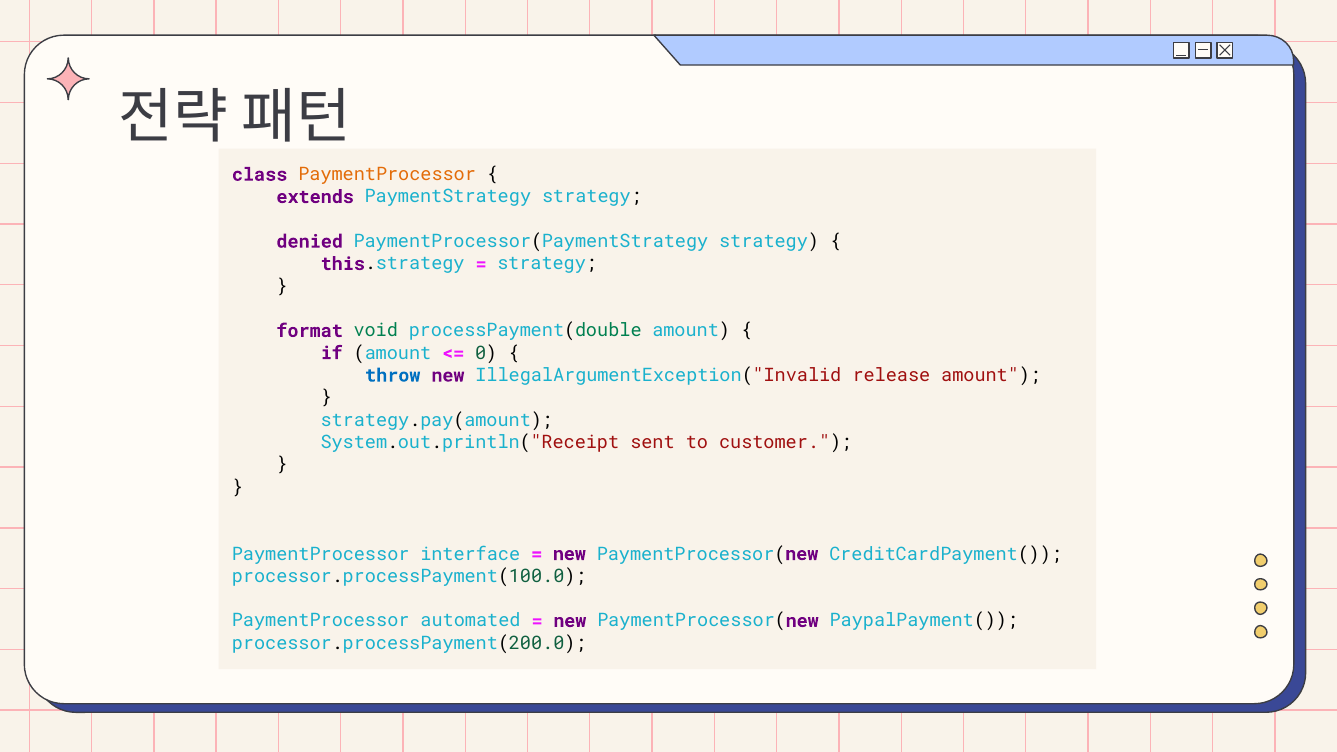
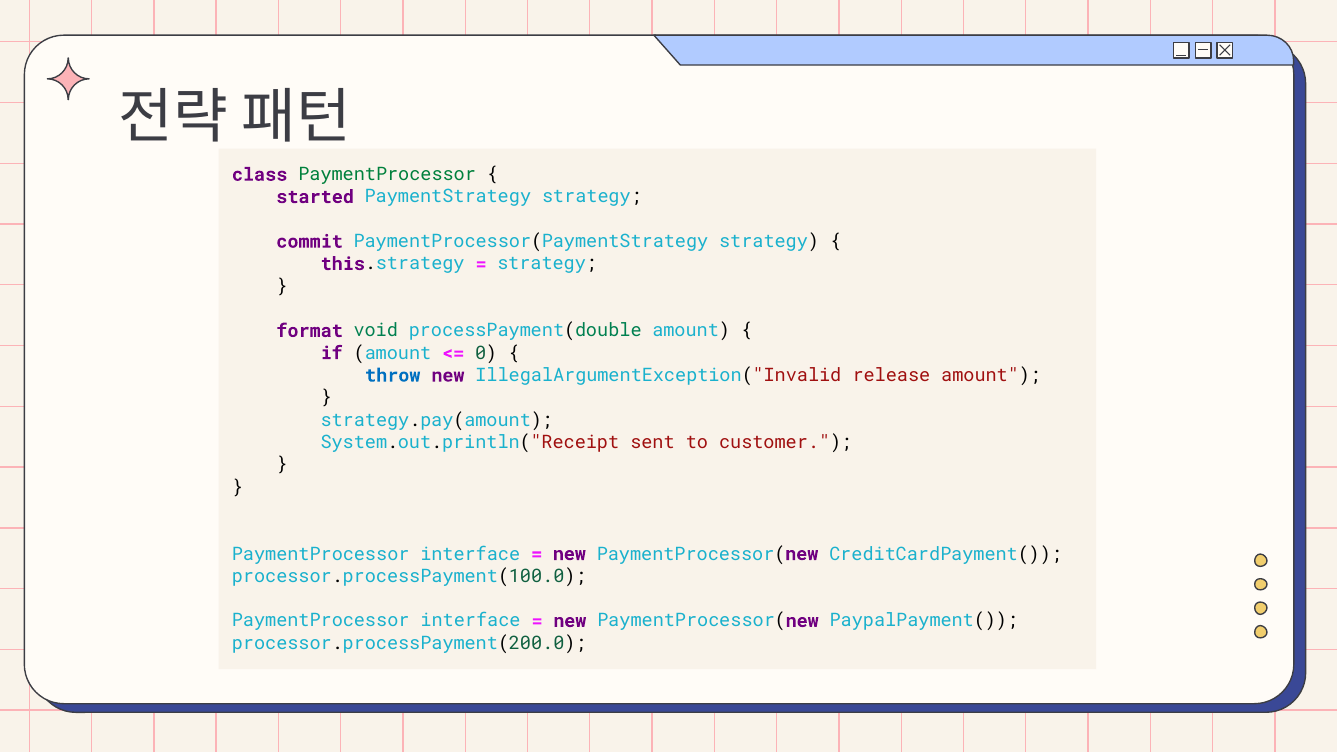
PaymentProcessor colour: orange -> green (387, 175)
extends: extends -> started (315, 197)
denied: denied -> commit (310, 242)
automated: automated -> interface (471, 621)
